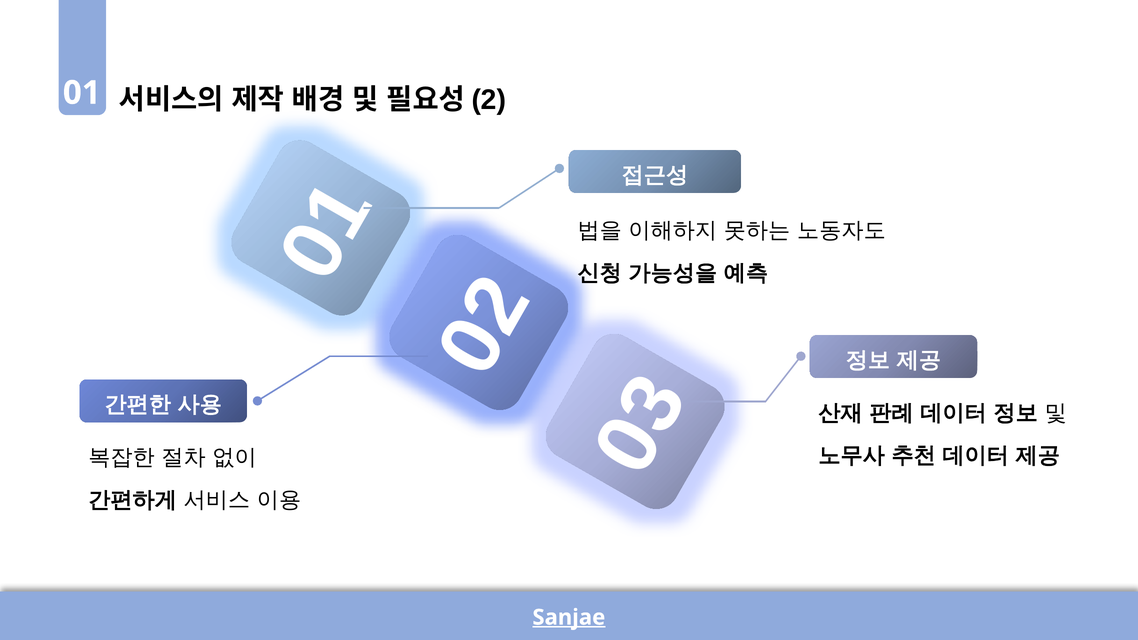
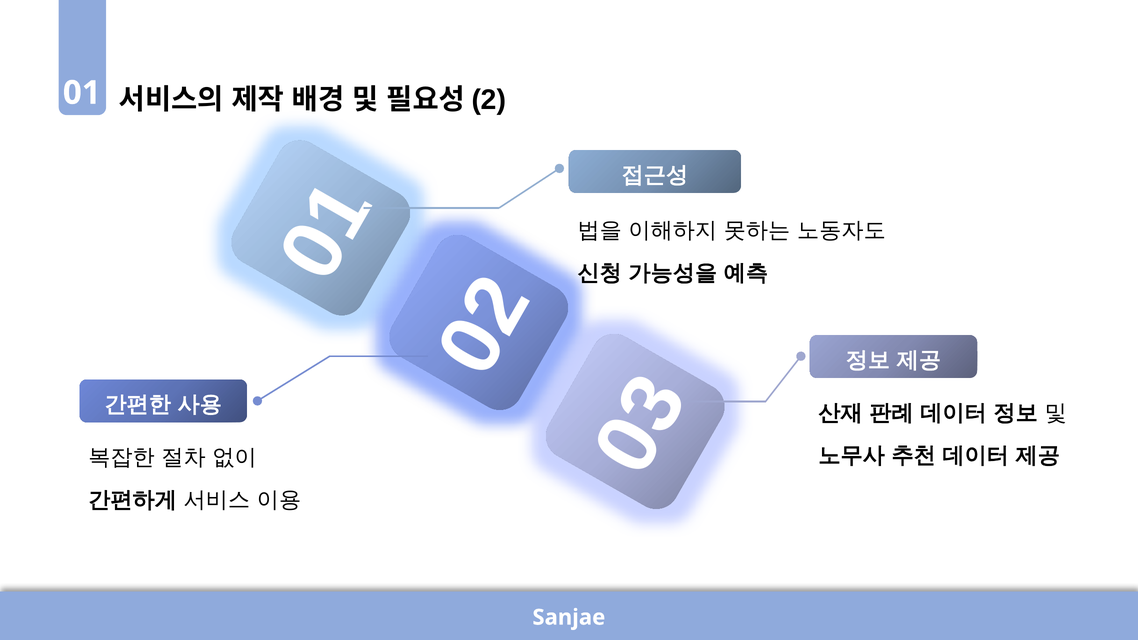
Sanjae underline: present -> none (569, 618)
